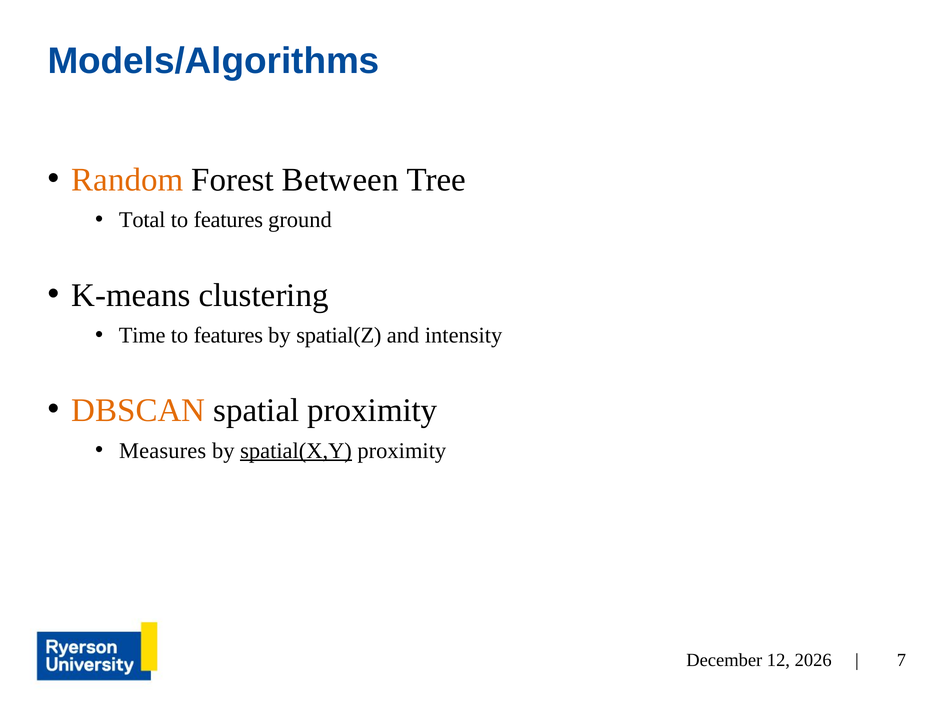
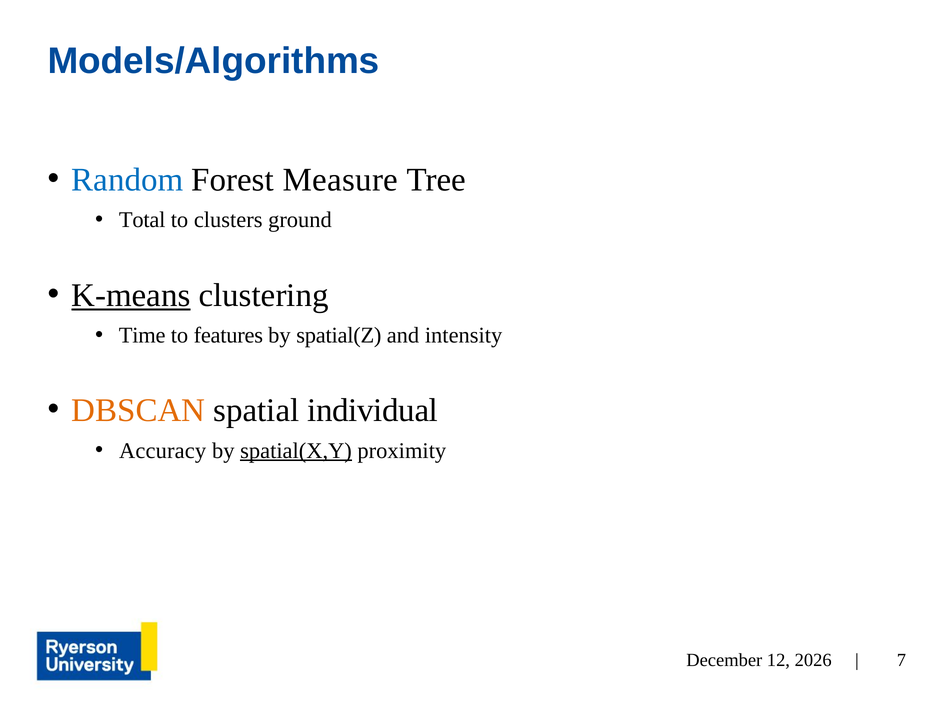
Random colour: orange -> blue (127, 180)
Between: Between -> Measure (340, 180)
features: features -> clusters (228, 220)
K-means underline: none -> present (131, 295)
spatial proximity: proximity -> individual (373, 411)
Measures: Measures -> Accuracy (163, 451)
